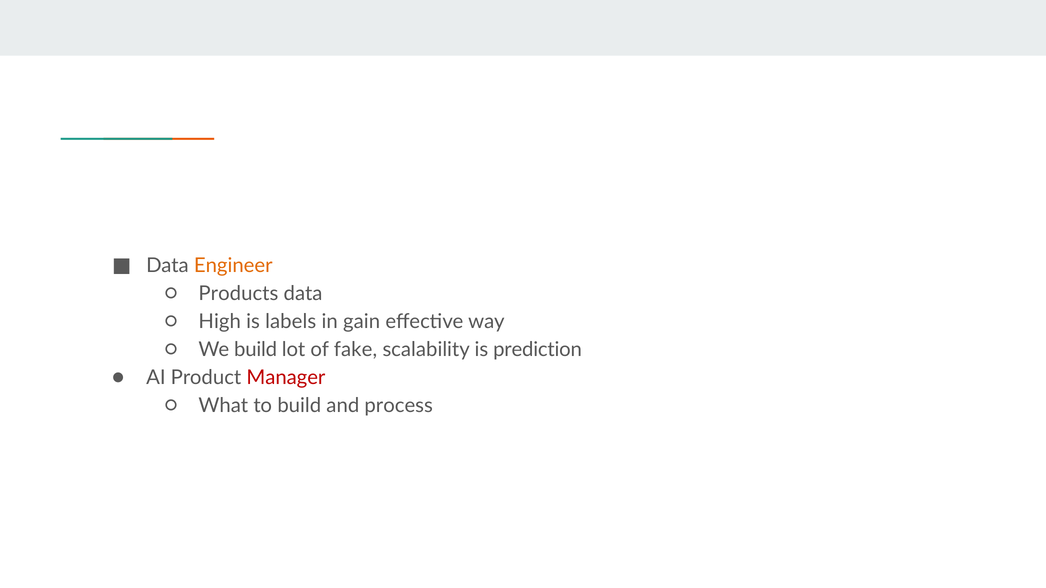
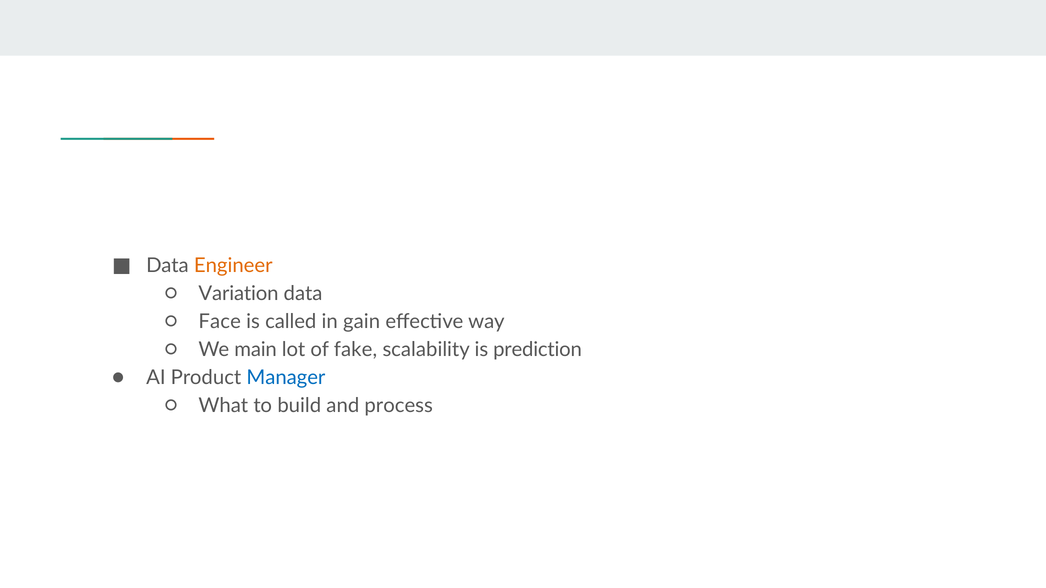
Products: Products -> Variation (239, 294)
High: High -> Face (220, 322)
labels: labels -> called (291, 322)
We build: build -> main (256, 350)
Manager colour: red -> blue (286, 378)
